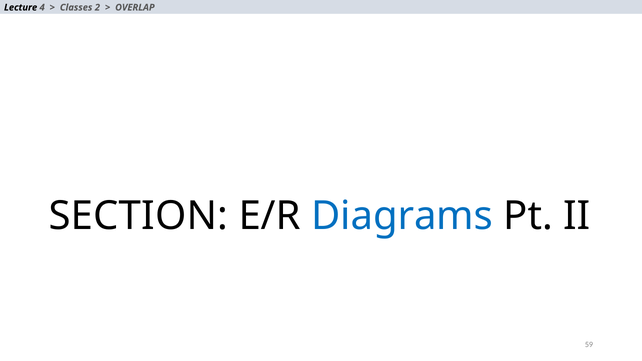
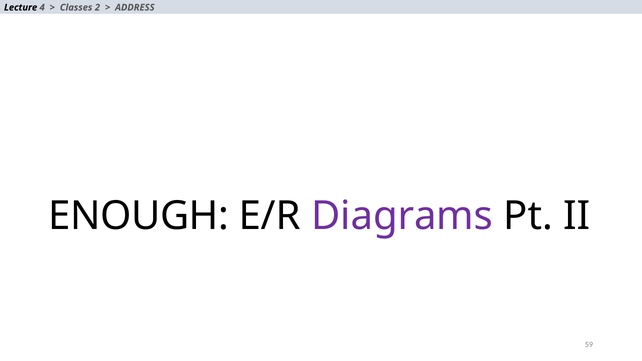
OVERLAP: OVERLAP -> ADDRESS (135, 7)
SECTION: SECTION -> ENOUGH (139, 216)
Diagrams colour: blue -> purple (402, 216)
